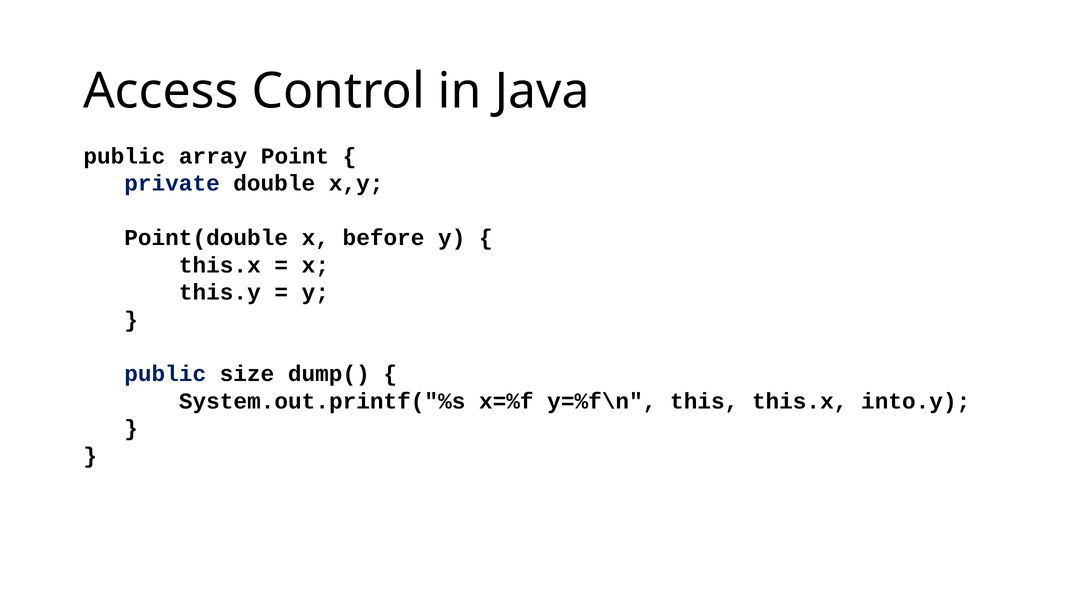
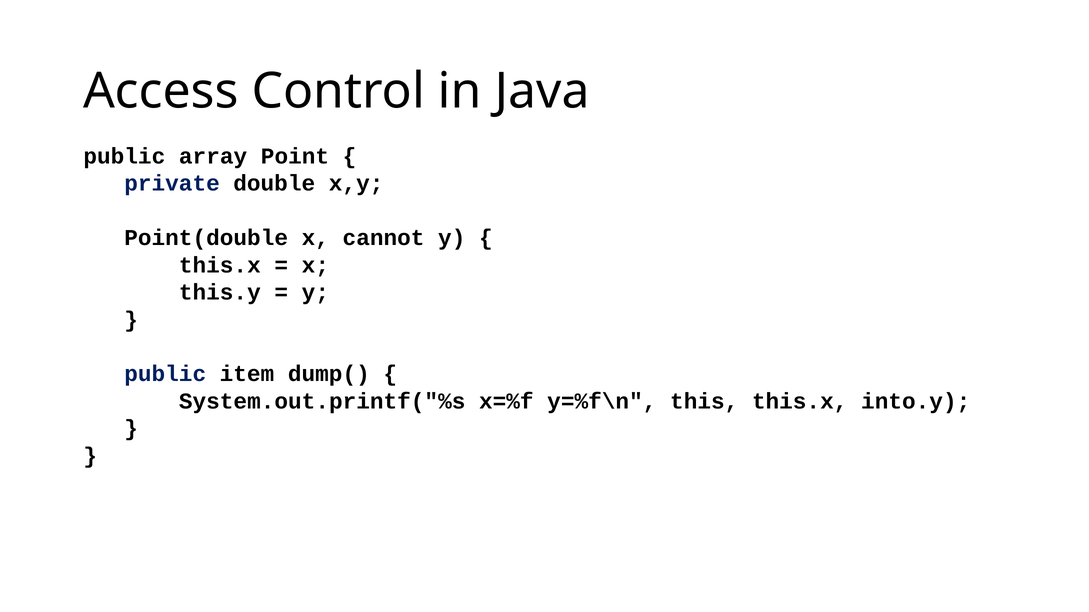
before: before -> cannot (384, 238)
size: size -> item (247, 374)
